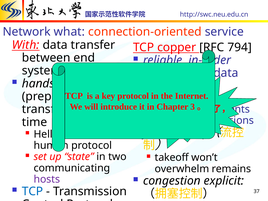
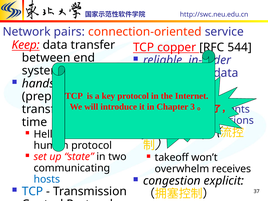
what: what -> pairs (69, 32)
With: With -> Keep (26, 45)
794: 794 -> 544 (240, 47)
remains: remains -> receives (231, 169)
hosts colour: purple -> blue (47, 179)
